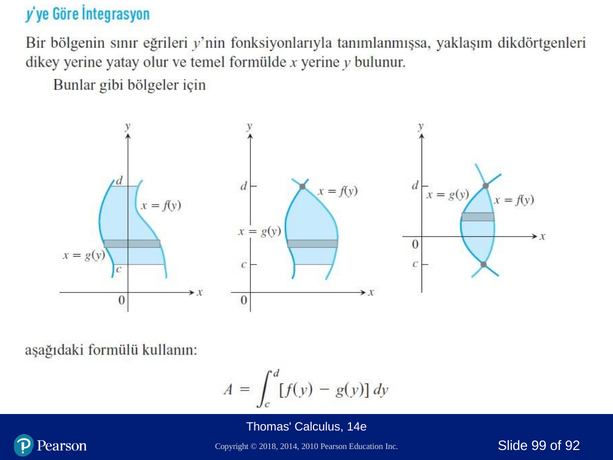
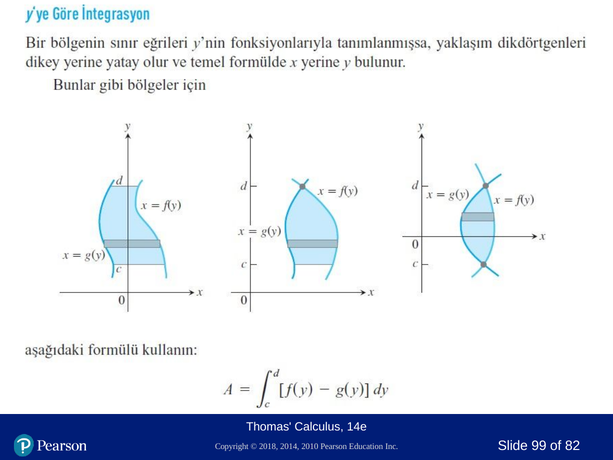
92: 92 -> 82 (573, 446)
